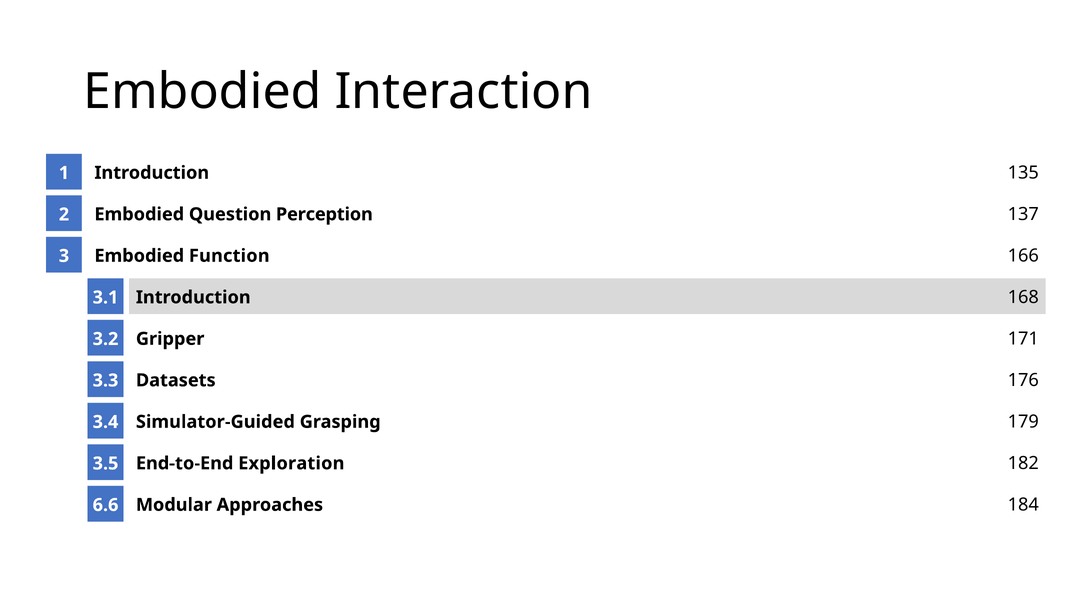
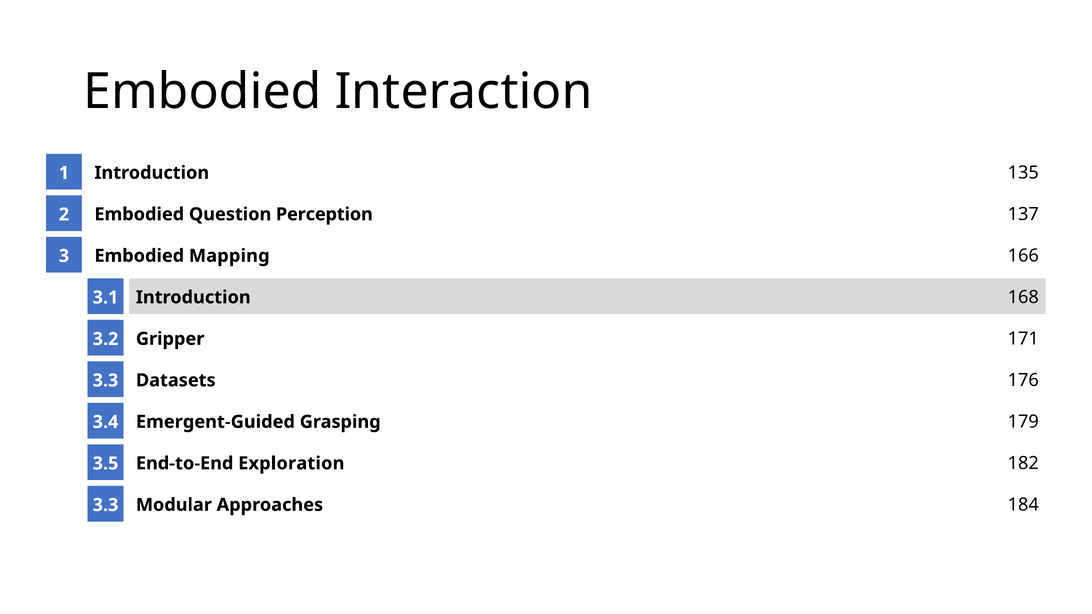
Function: Function -> Mapping (229, 256)
Simulator-Guided: Simulator-Guided -> Emergent-Guided (215, 422)
6.6: 6.6 -> 3.3 (106, 505)
